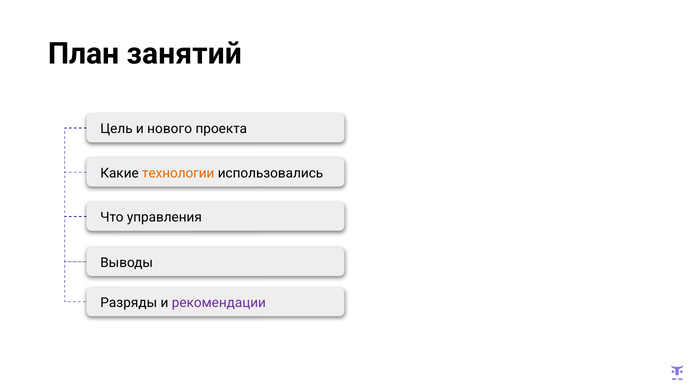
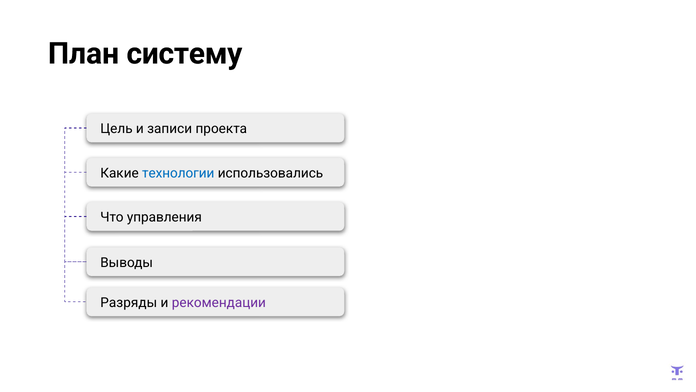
занятий: занятий -> систему (184, 54)
нового: нового -> записи (170, 129)
технологии colour: orange -> blue (178, 173)
